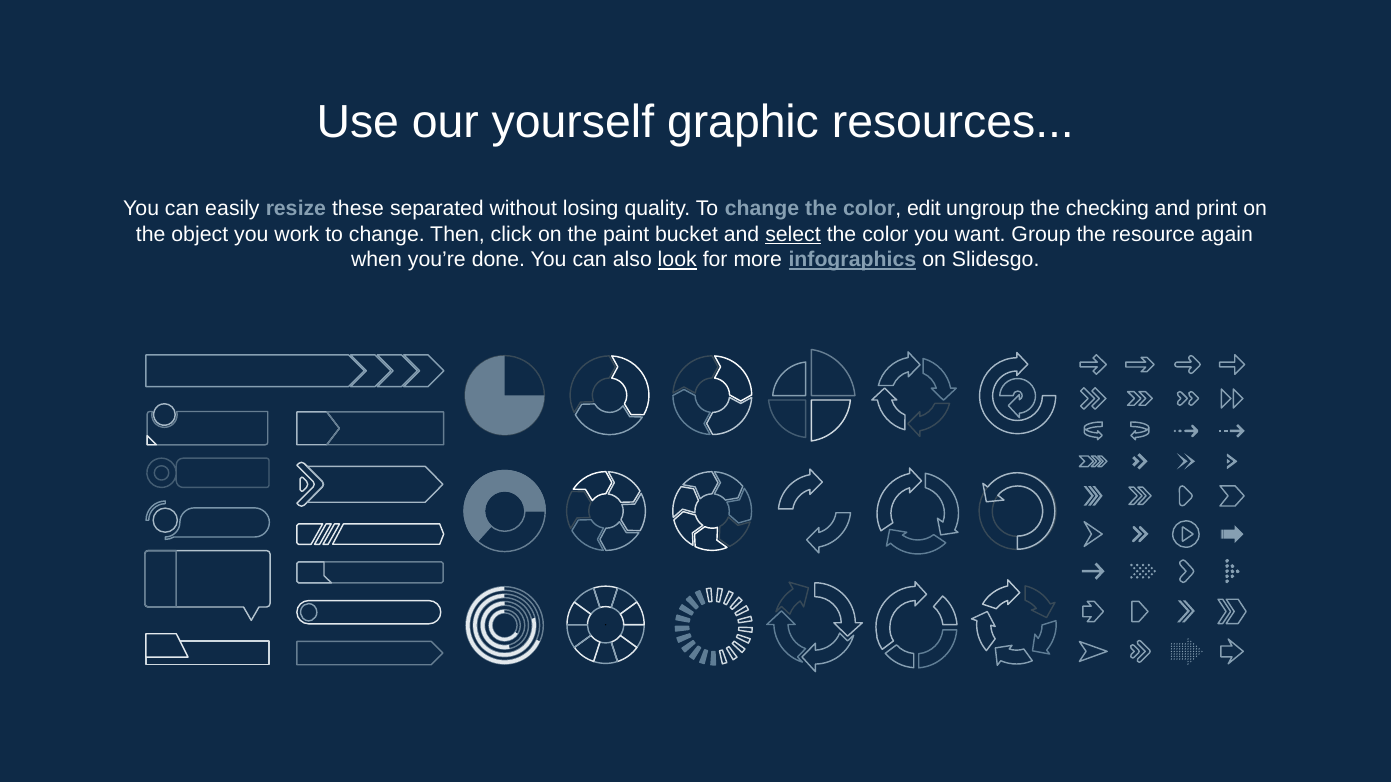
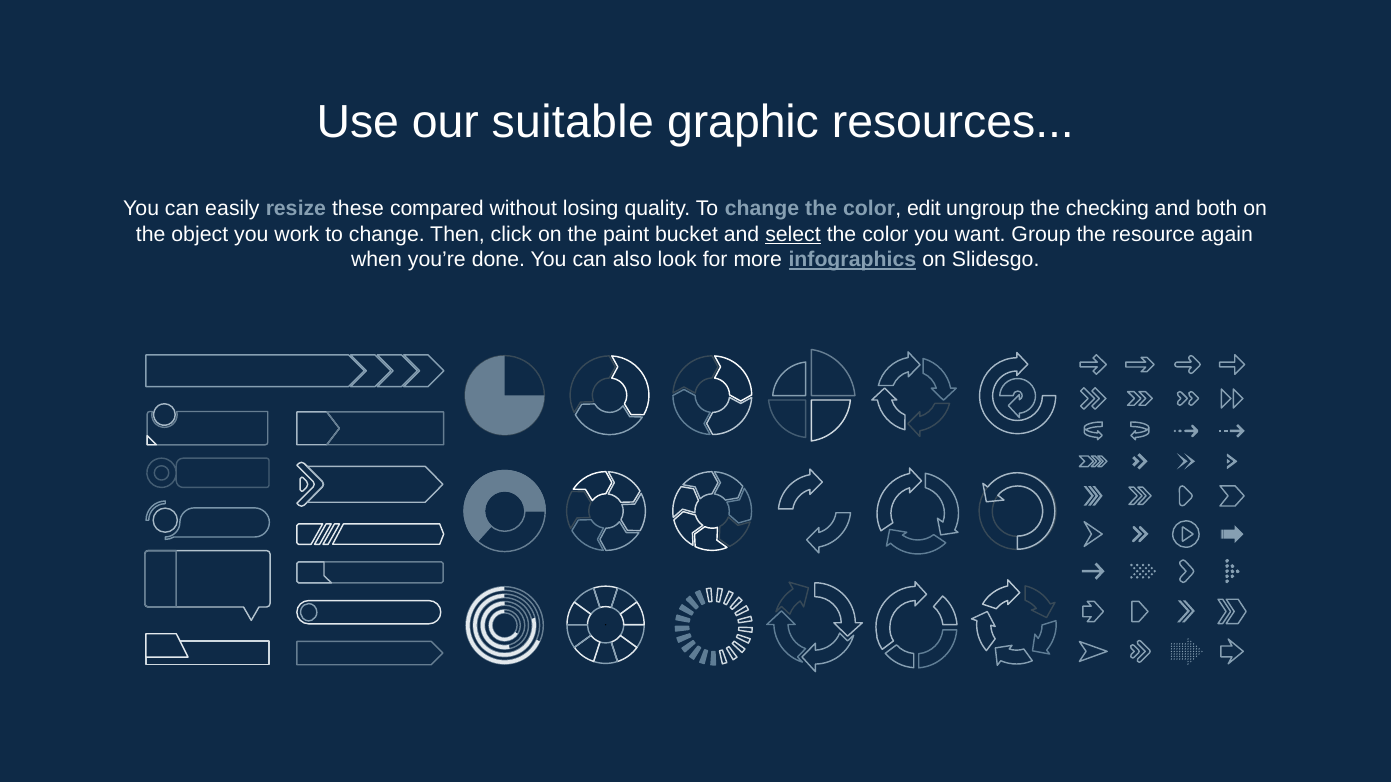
yourself: yourself -> suitable (573, 123)
separated: separated -> compared (437, 209)
print: print -> both (1217, 209)
look underline: present -> none (677, 260)
